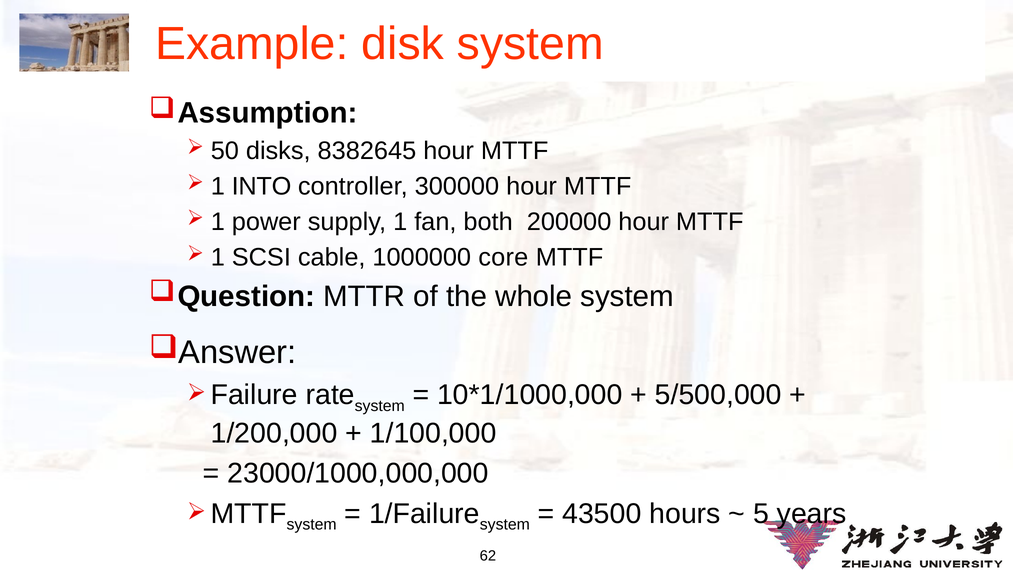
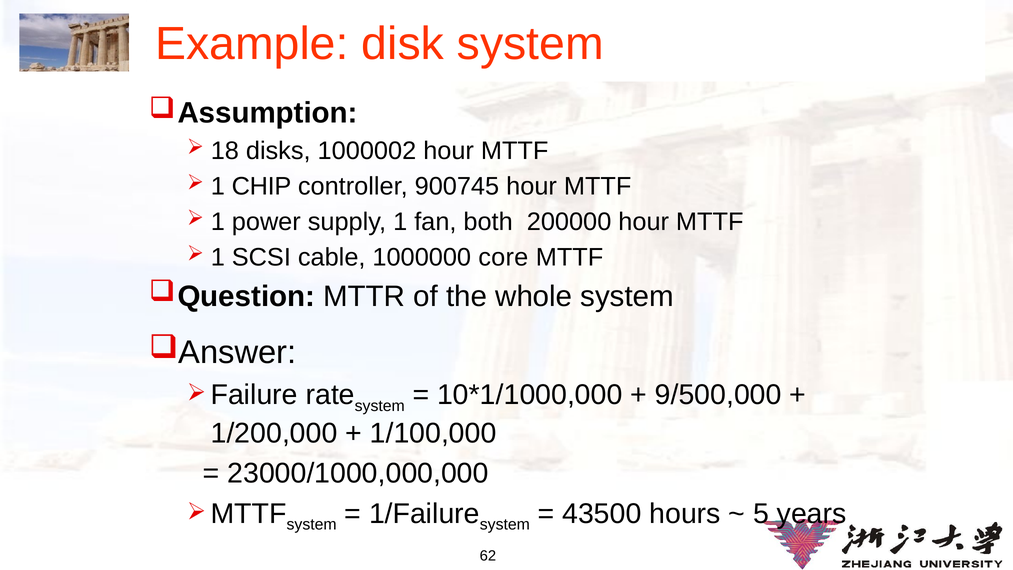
50: 50 -> 18 (225, 151)
8382645: 8382645 -> 1000002 (367, 151)
INTO: INTO -> CHIP (261, 186)
300000: 300000 -> 900745 (457, 186)
5/500,000: 5/500,000 -> 9/500,000 (718, 395)
